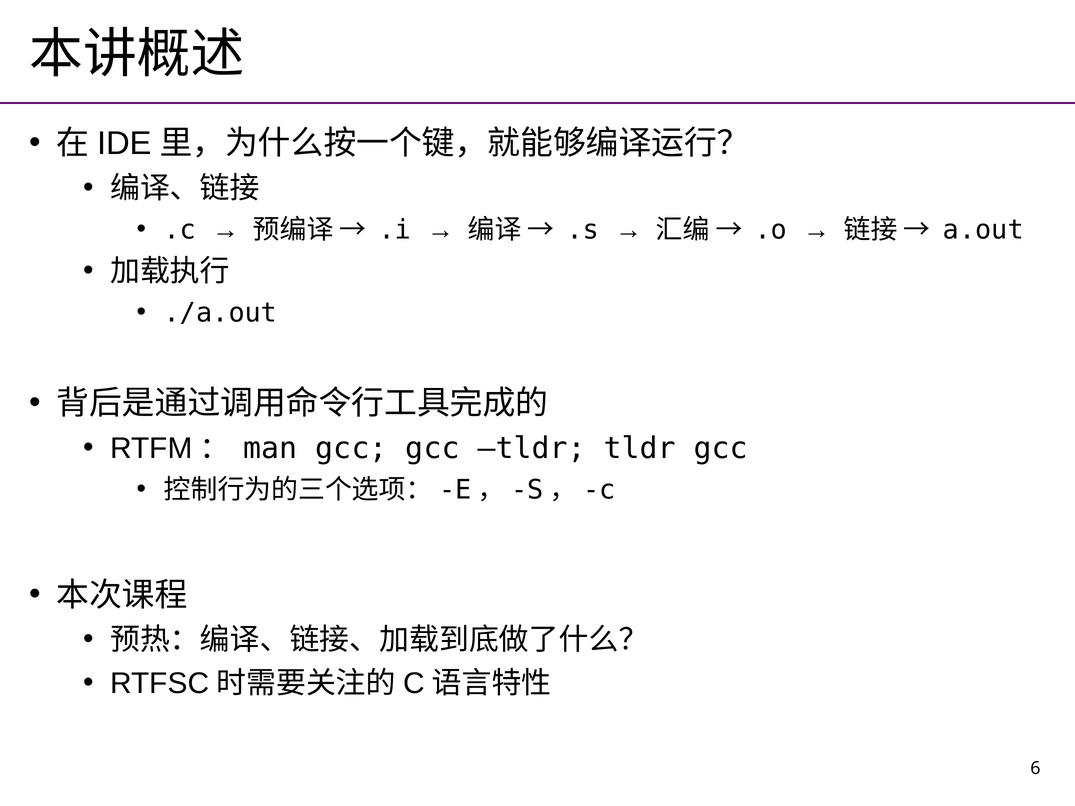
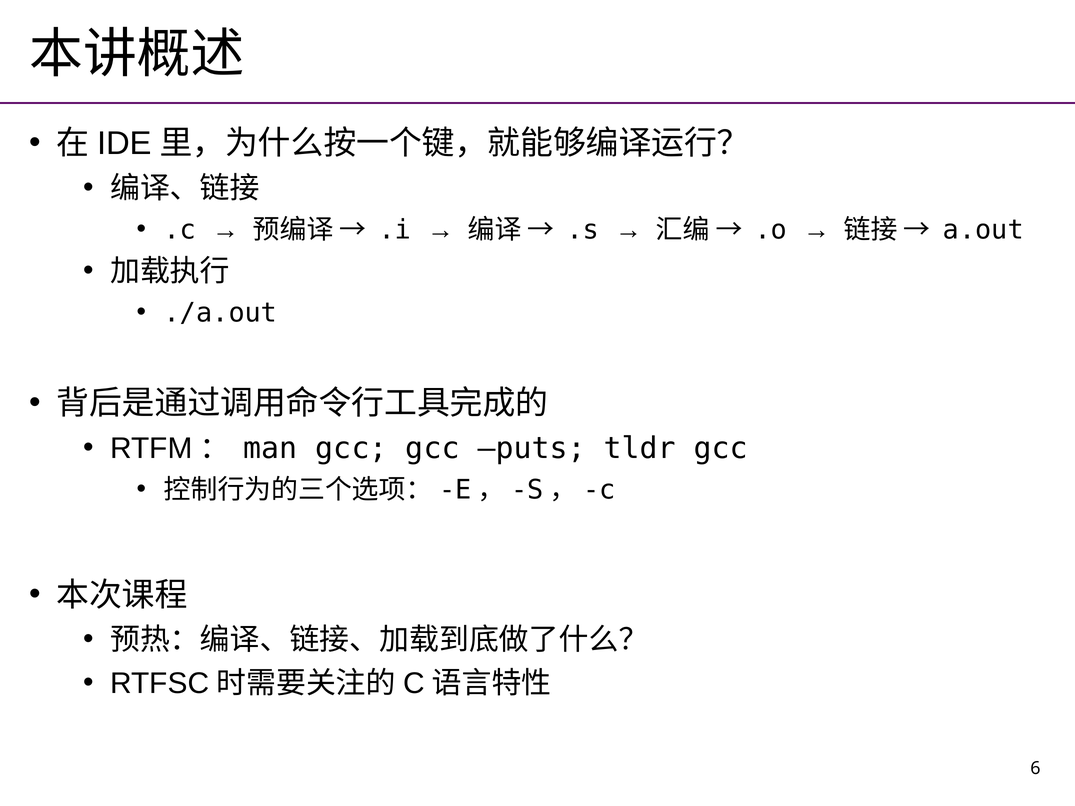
gcc tldr: tldr -> puts (532, 449)
